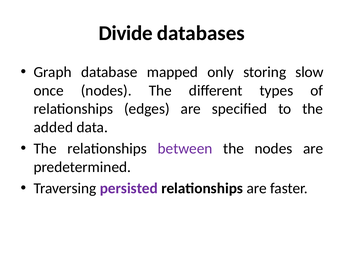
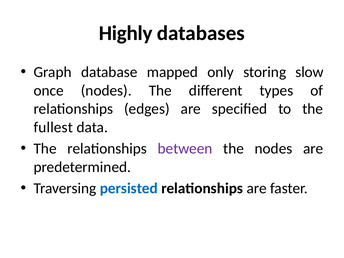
Divide: Divide -> Highly (126, 33)
added: added -> fullest (53, 127)
persisted colour: purple -> blue (129, 188)
